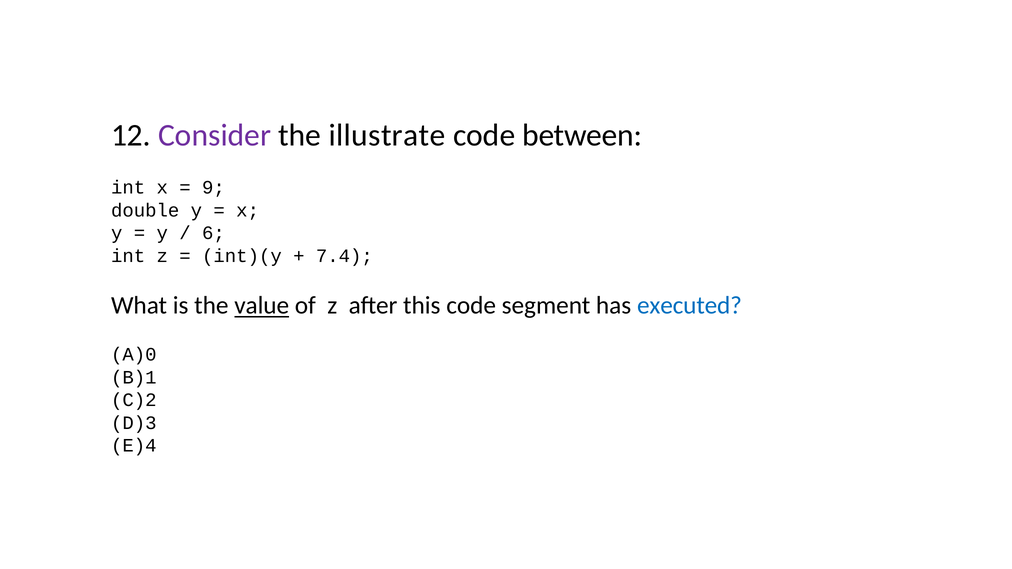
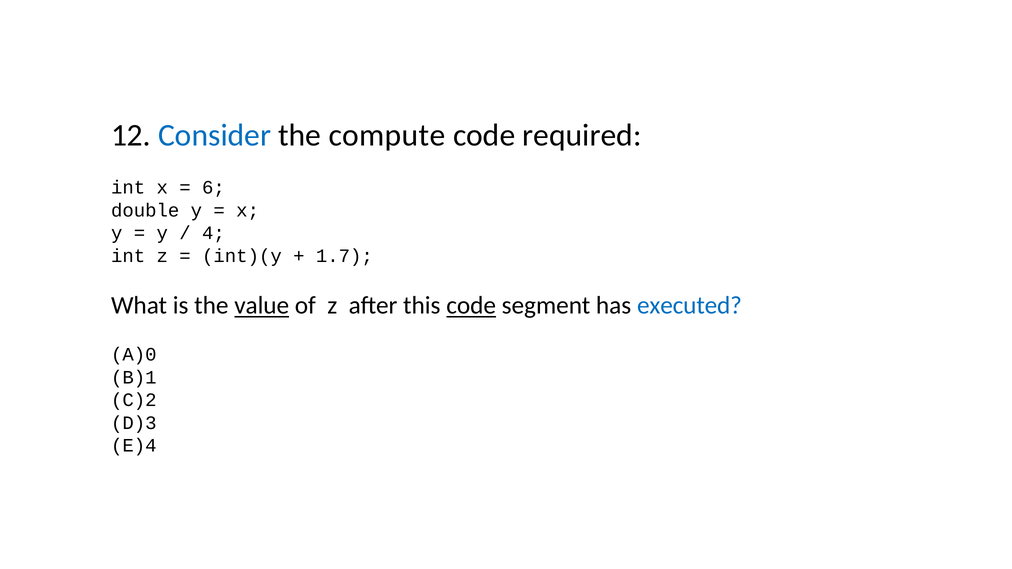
Consider colour: purple -> blue (215, 135)
illustrate: illustrate -> compute (387, 135)
between: between -> required (582, 135)
9: 9 -> 6 (213, 188)
6: 6 -> 4 (213, 233)
7.4: 7.4 -> 1.7 (344, 256)
code underline: none -> present (471, 306)
